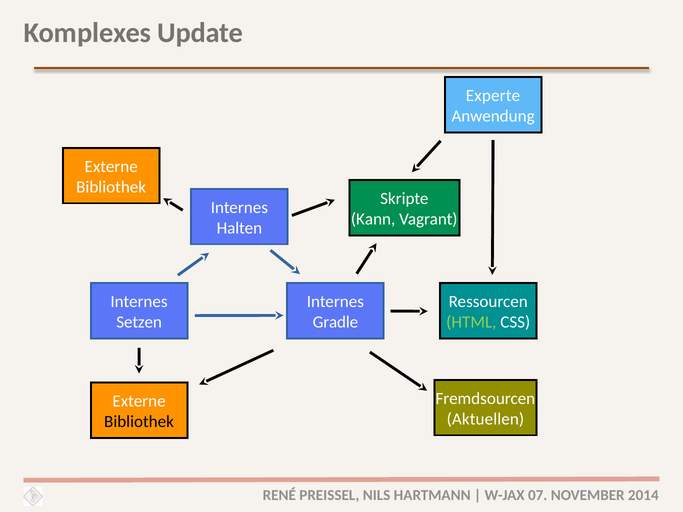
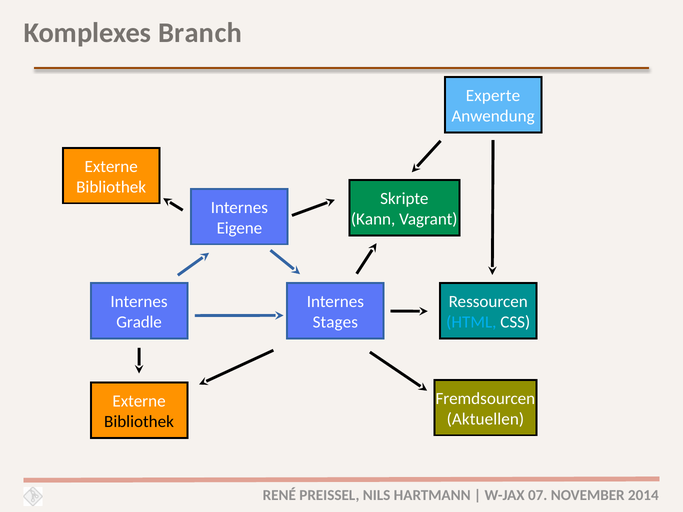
Update: Update -> Branch (200, 33)
Halten: Halten -> Eigene (239, 228)
Setzen: Setzen -> Gradle (139, 322)
Gradle: Gradle -> Stages (335, 322)
HTML colour: light green -> light blue (471, 322)
